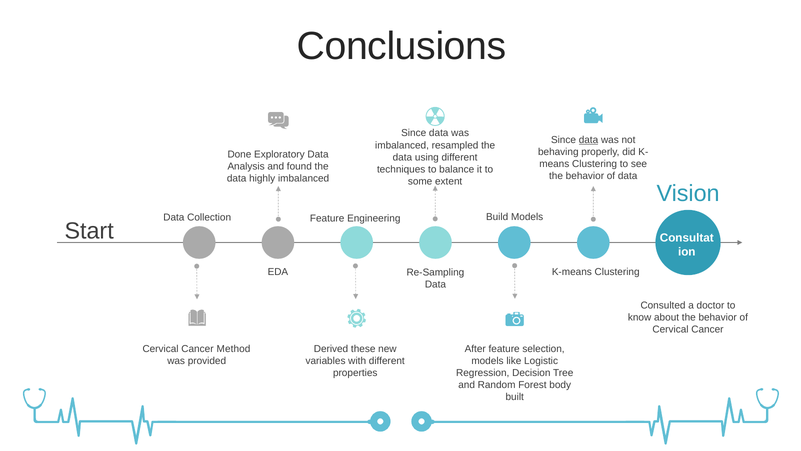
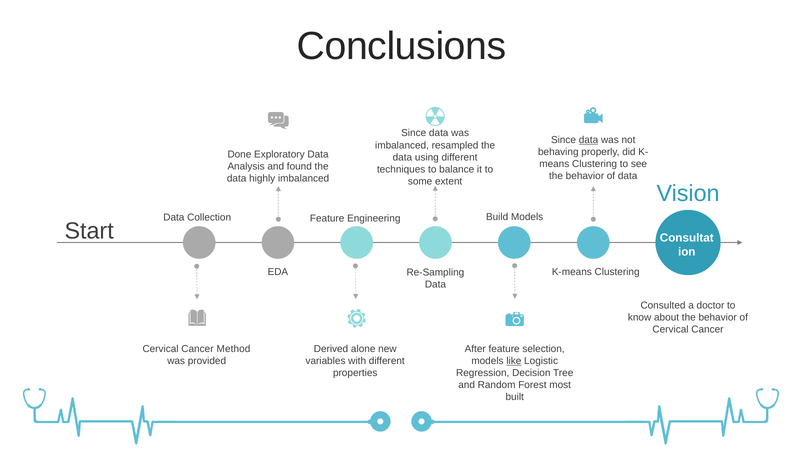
these: these -> alone (363, 349)
like underline: none -> present (514, 361)
body: body -> most (560, 385)
